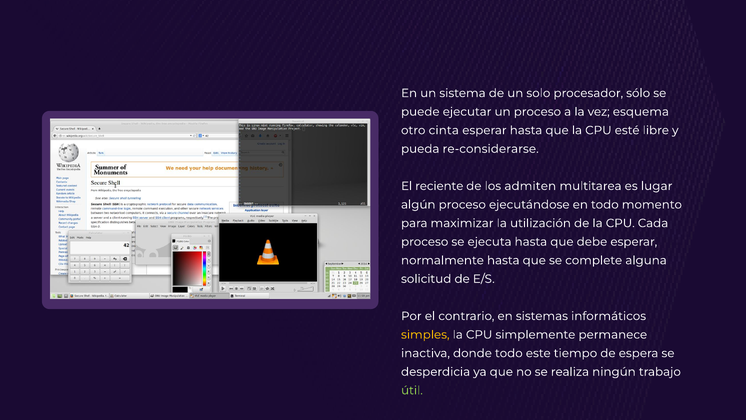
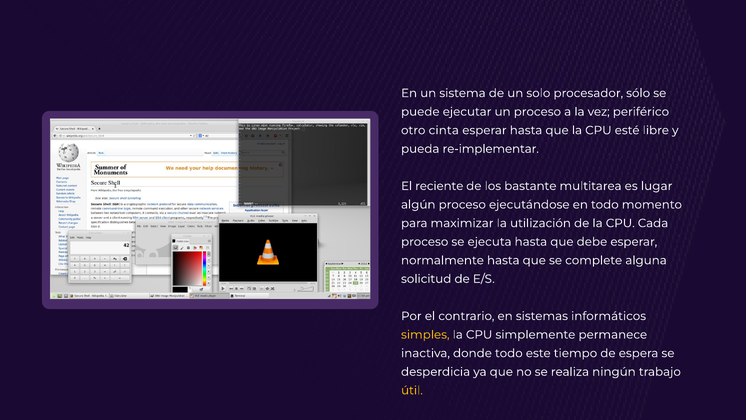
esquema: esquema -> periférico (641, 112)
re-considerarse: re-considerarse -> re-implementar (491, 149)
admiten: admiten -> bastante (530, 186)
útil colour: light green -> yellow (412, 390)
